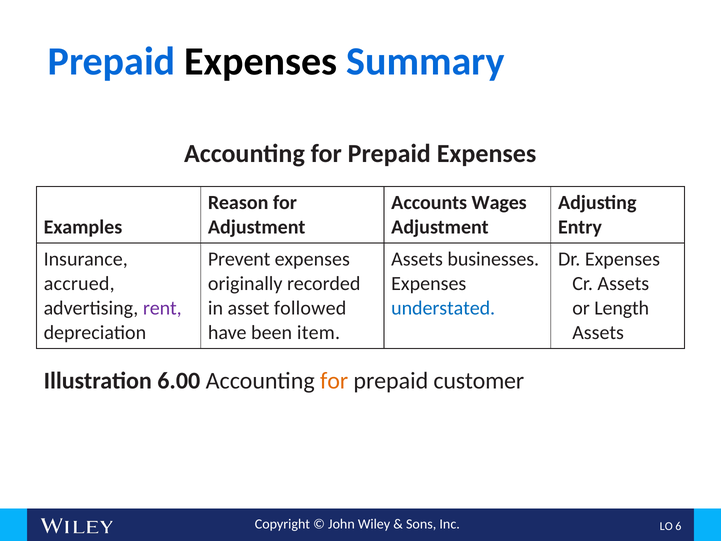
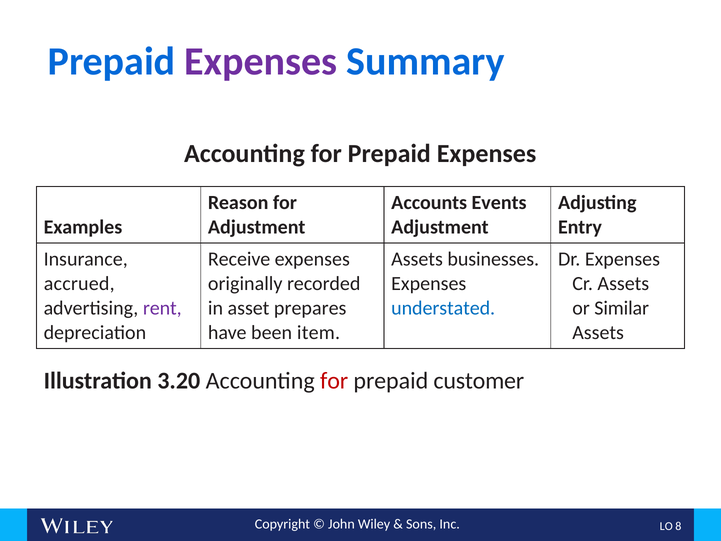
Expenses colour: black -> purple (261, 61)
Wages: Wages -> Events (499, 203)
Prevent: Prevent -> Receive (239, 259)
followed: followed -> prepares (310, 308)
Length: Length -> Similar (622, 308)
6.00: 6.00 -> 3.20 (179, 381)
for colour: orange -> red (334, 381)
6: 6 -> 8 (678, 526)
